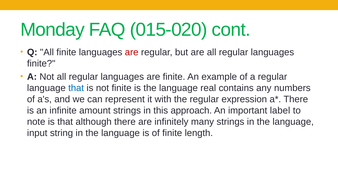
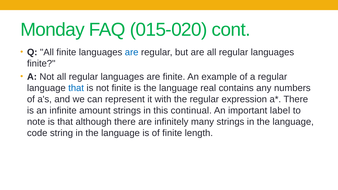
are colour: red -> blue (132, 52)
approach: approach -> continual (191, 111)
input: input -> code (37, 133)
